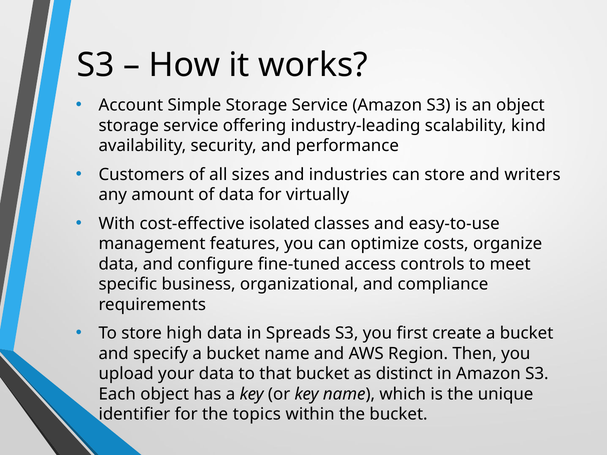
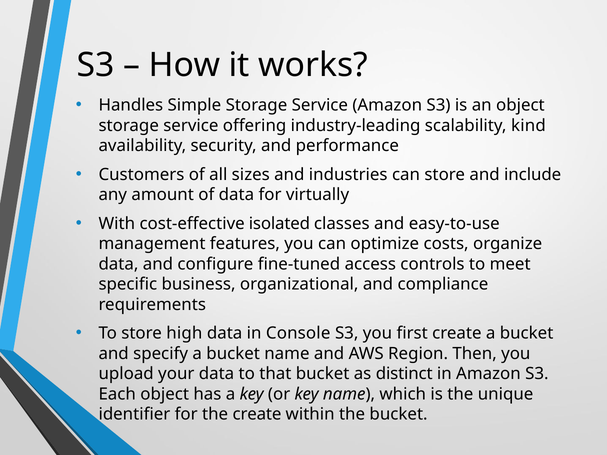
Account: Account -> Handles (131, 105)
writers: writers -> include (533, 175)
Spreads: Spreads -> Console (298, 333)
the topics: topics -> create (257, 414)
